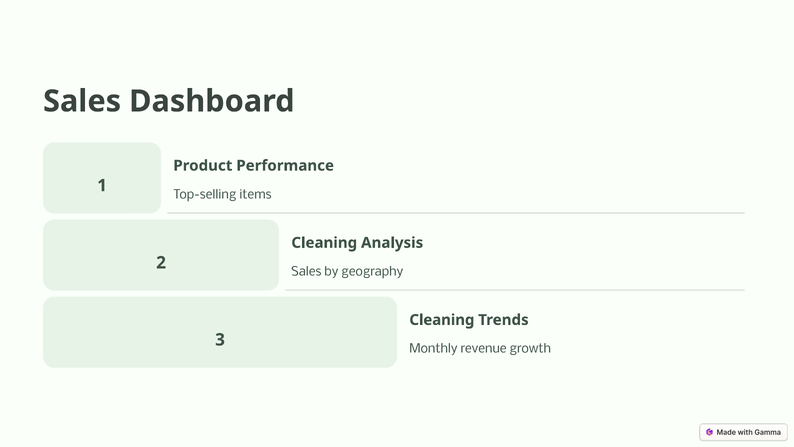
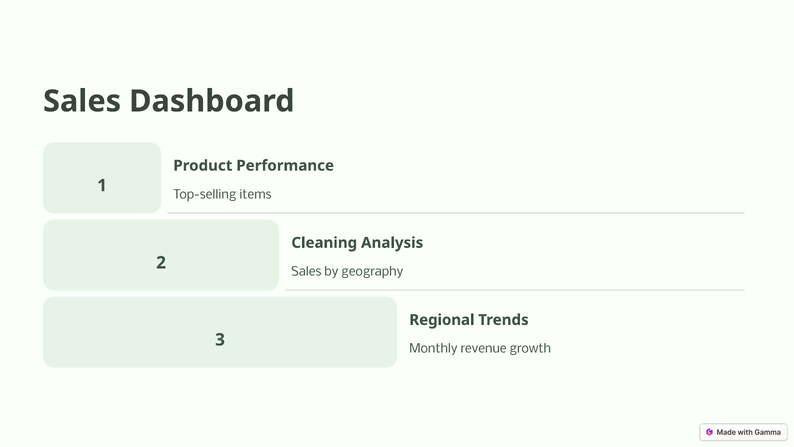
Cleaning: Cleaning -> Regional (442, 320)
